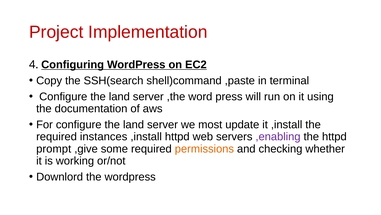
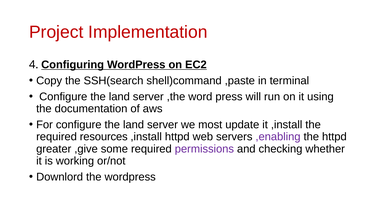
instances: instances -> resources (104, 136)
prompt: prompt -> greater (54, 148)
permissions colour: orange -> purple (204, 148)
